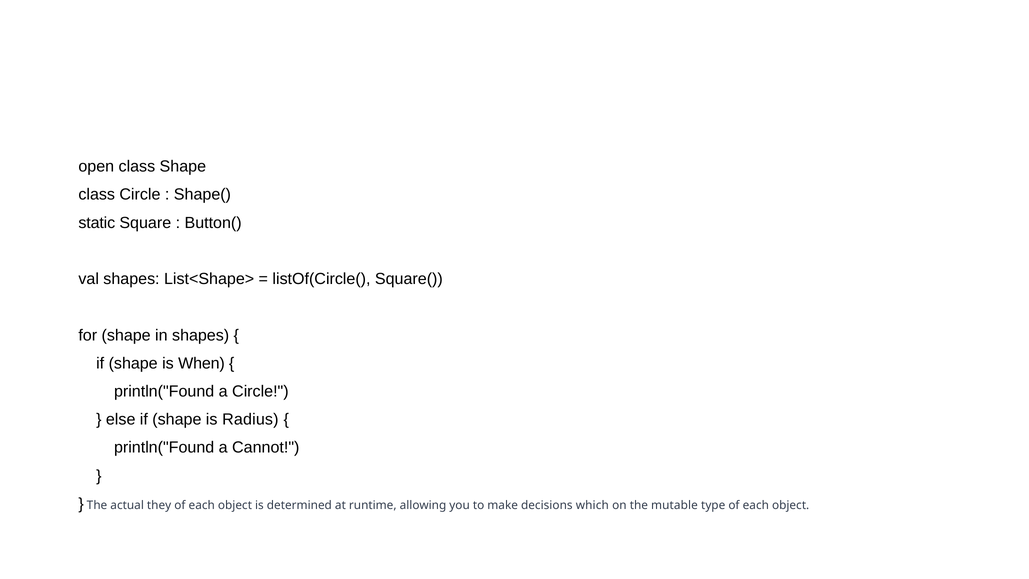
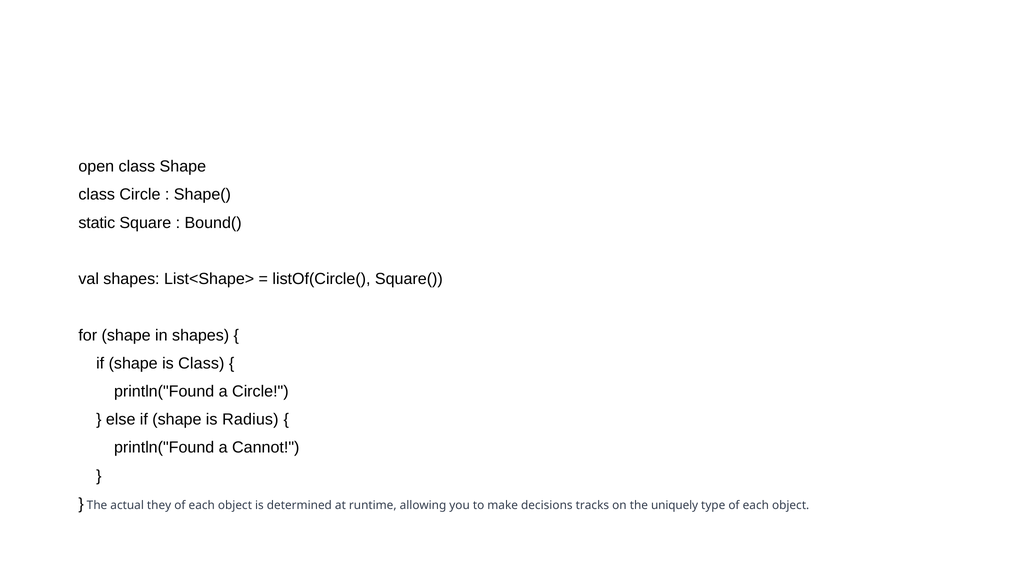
Button(: Button( -> Bound( (213, 223)
is When: When -> Class (201, 363)
which: which -> tracks (592, 505)
mutable: mutable -> uniquely (675, 505)
